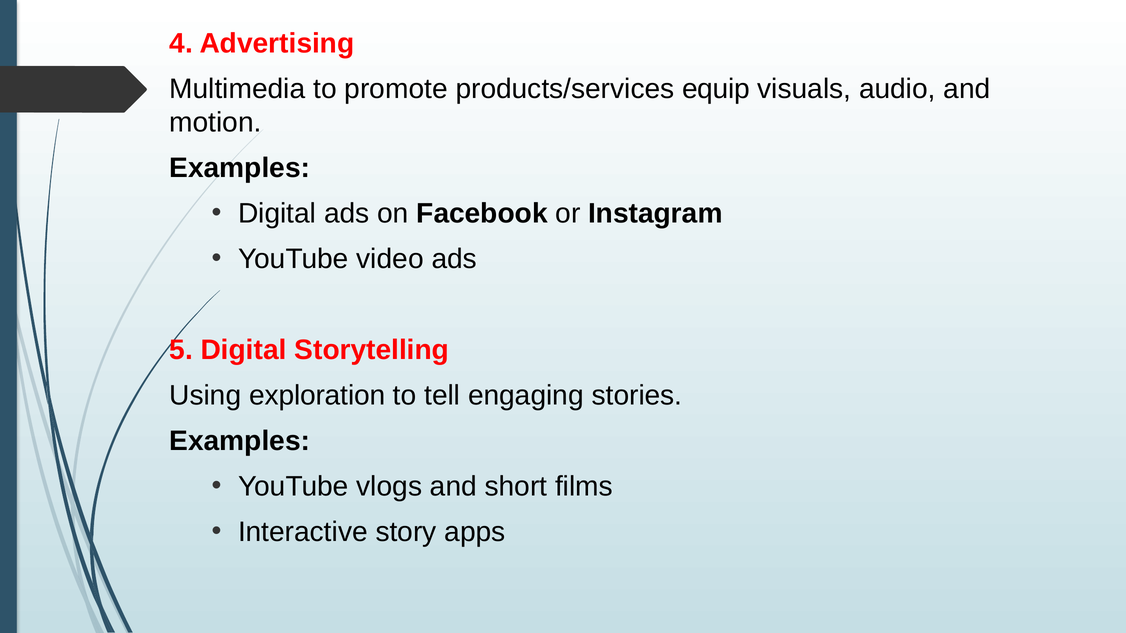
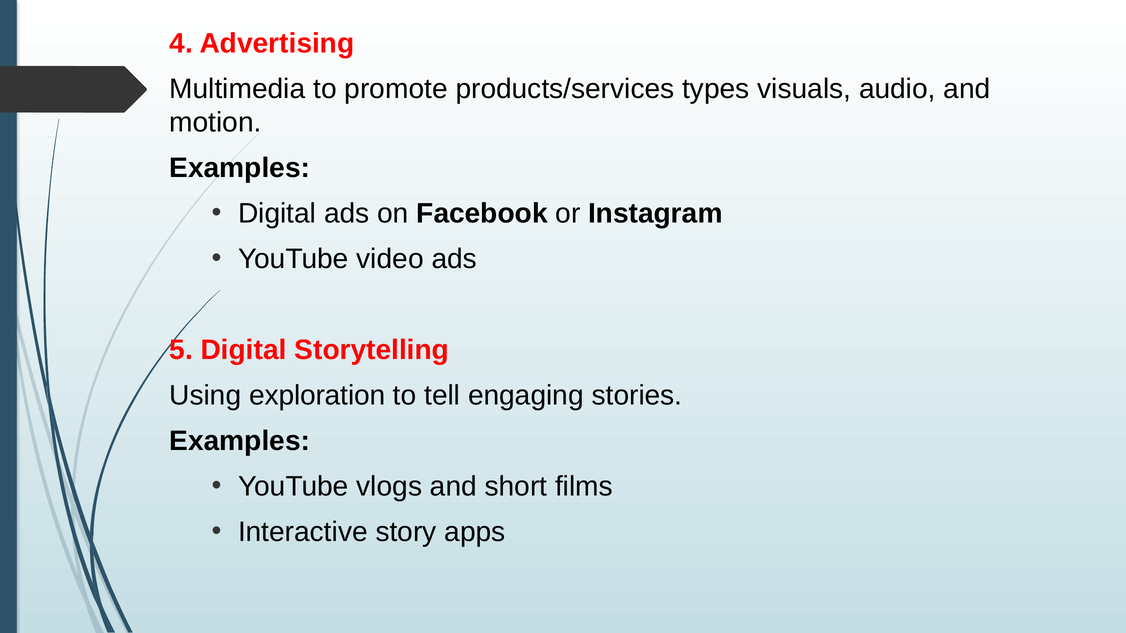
equip: equip -> types (716, 89)
